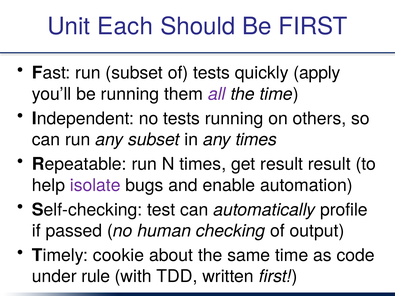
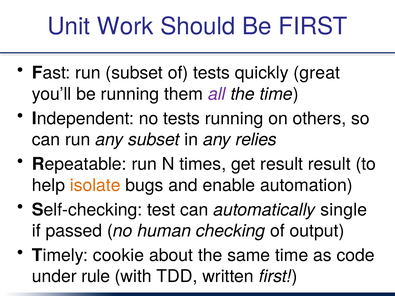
Each: Each -> Work (125, 26)
apply: apply -> great (317, 73)
any times: times -> relies (256, 140)
isolate colour: purple -> orange (95, 185)
profile: profile -> single (344, 210)
